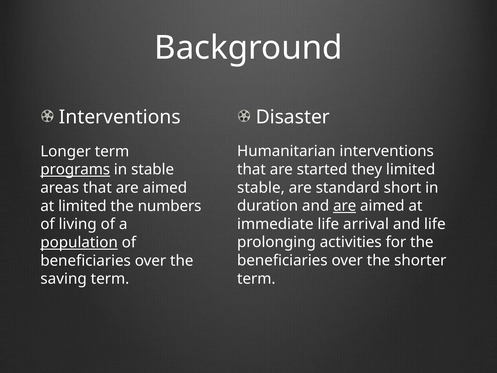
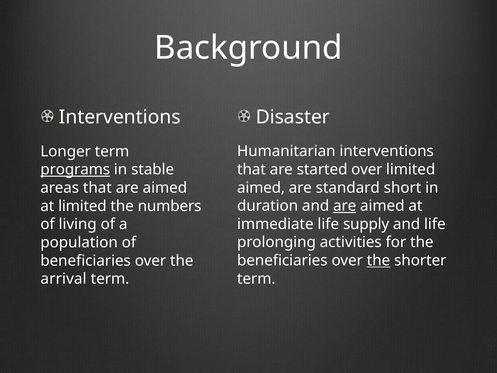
started they: they -> over (367, 169)
stable: stable -> aimed (261, 188)
arrival: arrival -> supply (366, 224)
population underline: present -> none (79, 242)
the underline: none -> present (378, 260)
saving: saving -> arrival (64, 279)
